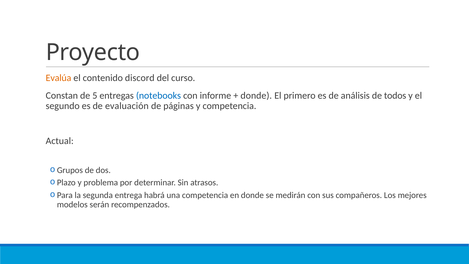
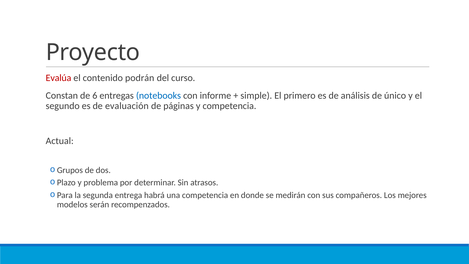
Evalúa colour: orange -> red (59, 78)
discord: discord -> podrán (140, 78)
5: 5 -> 6 (95, 95)
donde: donde -> simple (256, 95)
todos: todos -> único (395, 95)
